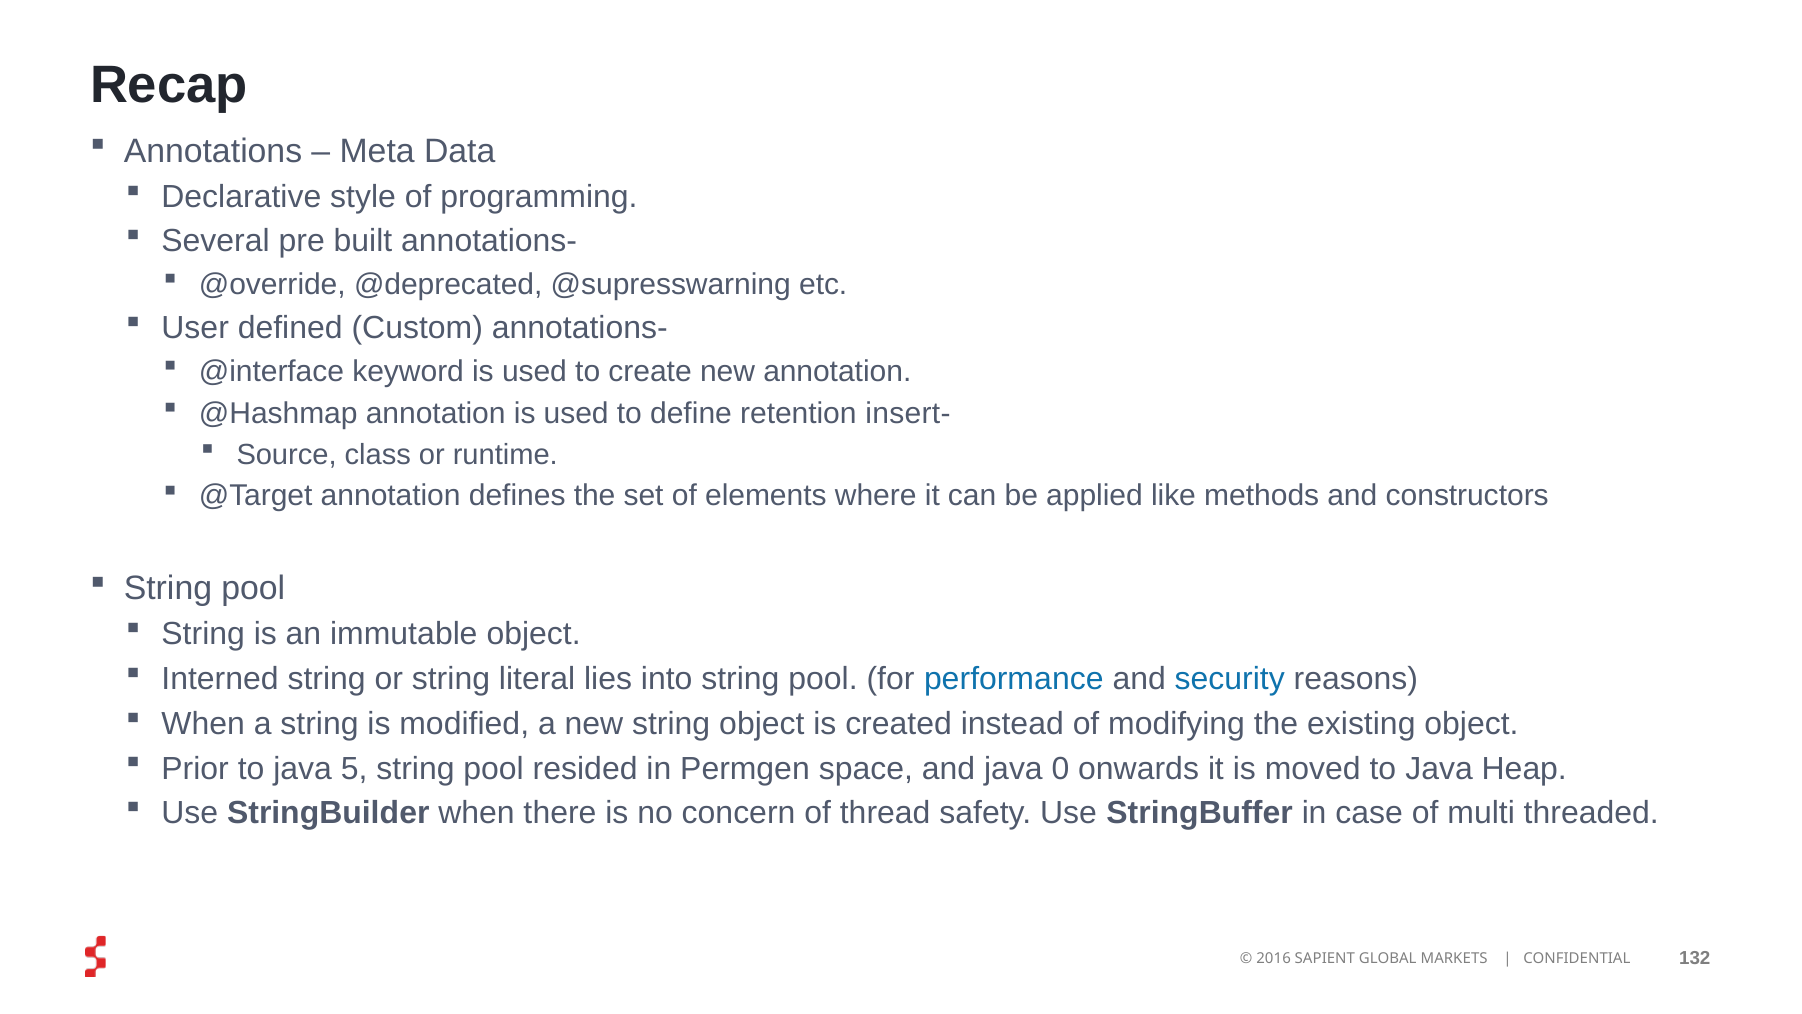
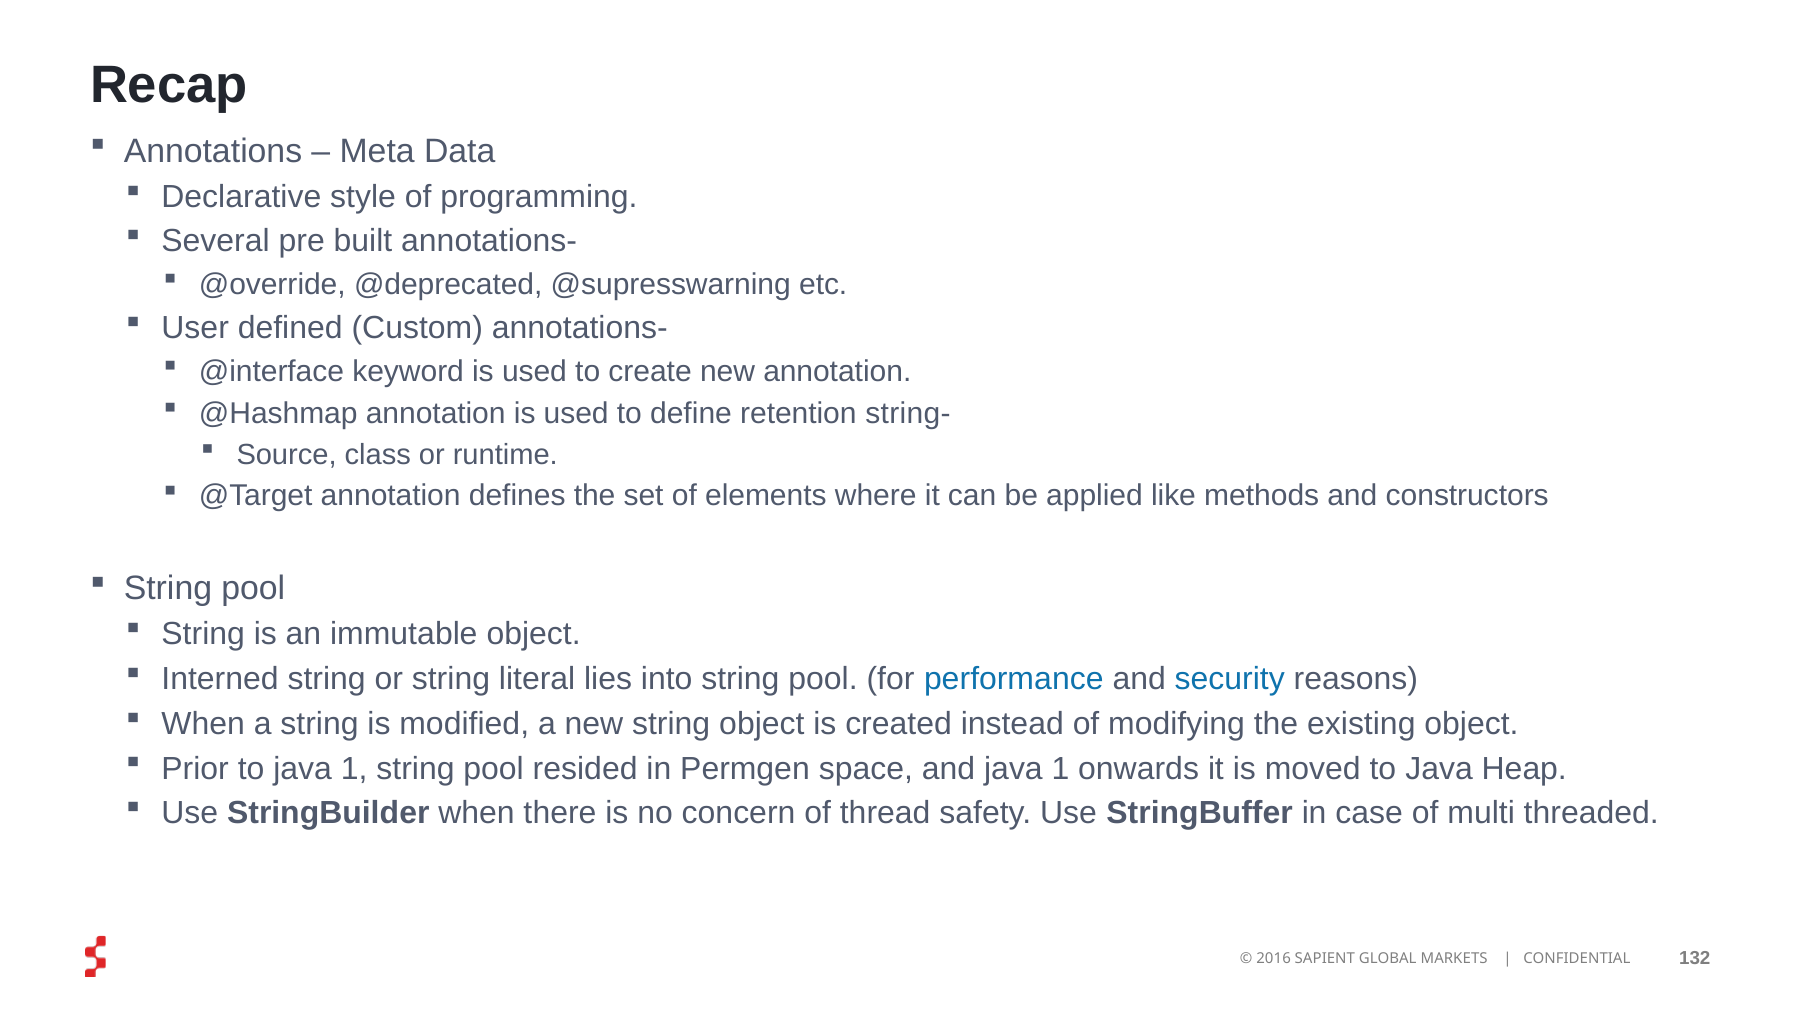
insert-: insert- -> string- (908, 413)
to java 5: 5 -> 1 (354, 768)
and java 0: 0 -> 1 (1060, 768)
